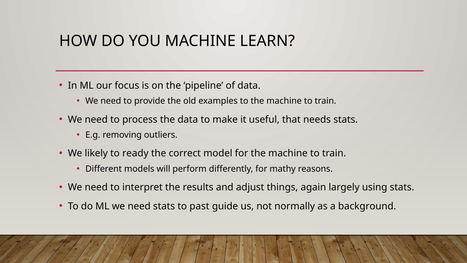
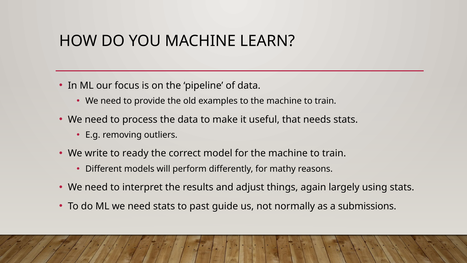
likely: likely -> write (96, 153)
background: background -> submissions (367, 206)
